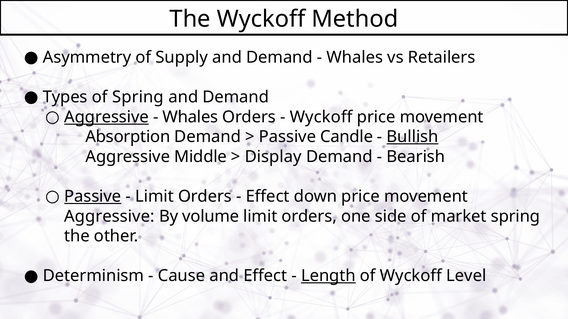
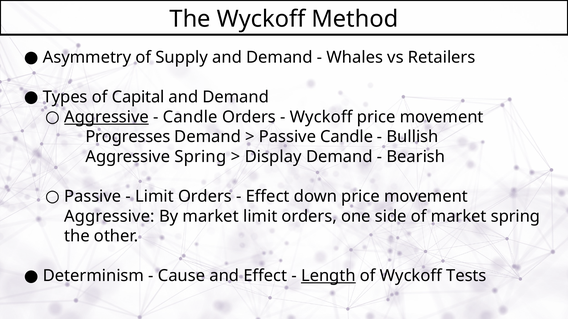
of Spring: Spring -> Capital (138, 97)
Whales: Whales -> Candle (190, 117)
Absorption: Absorption -> Progresses (128, 137)
Bullish underline: present -> none (413, 137)
Aggressive Middle: Middle -> Spring (200, 157)
Passive underline: present -> none (93, 197)
By volume: volume -> market (211, 217)
Level: Level -> Tests (466, 276)
